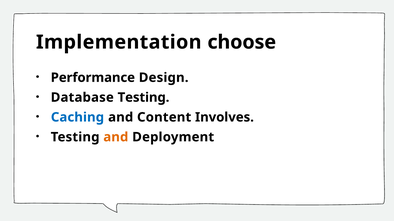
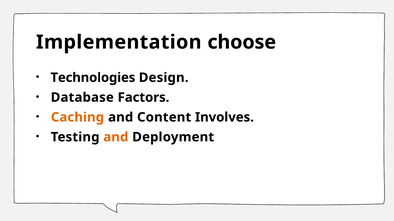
Performance: Performance -> Technologies (93, 78)
Database Testing: Testing -> Factors (143, 98)
Caching colour: blue -> orange (77, 118)
